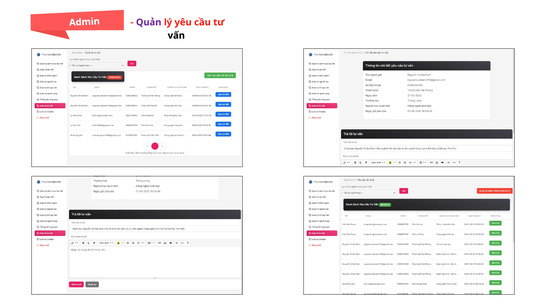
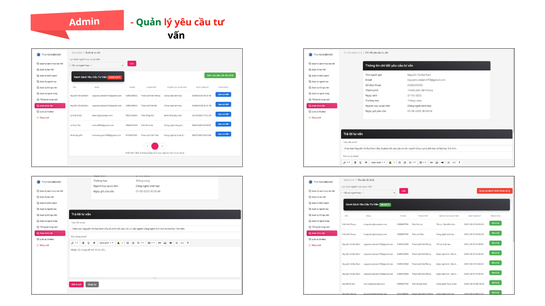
Quản colour: purple -> green (149, 22)
